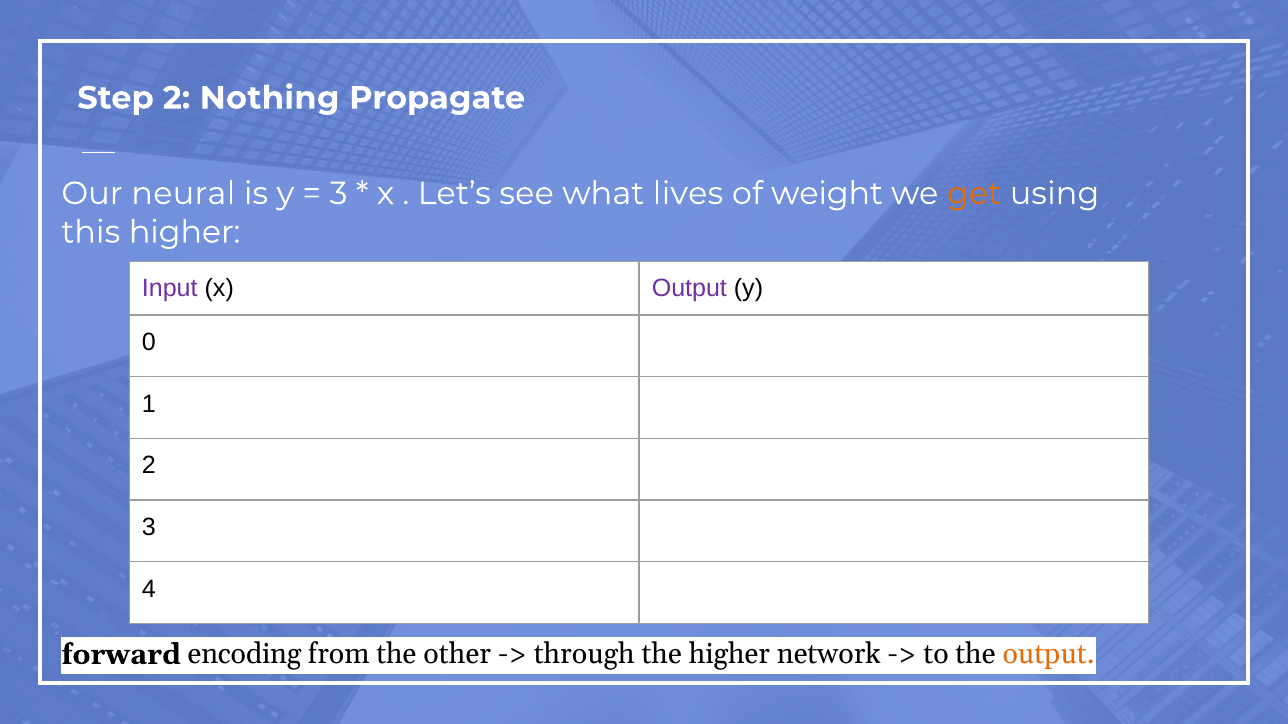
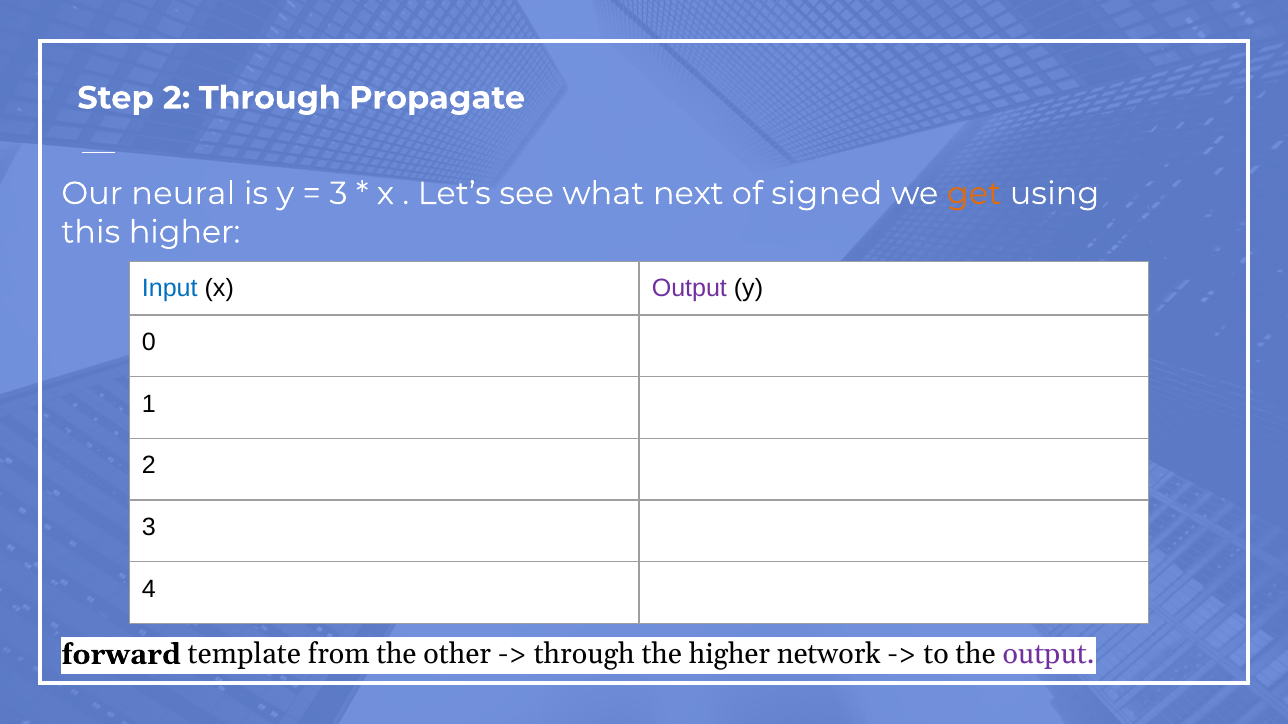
2 Nothing: Nothing -> Through (270, 98)
lives: lives -> next (688, 194)
weight: weight -> signed (827, 194)
Input colour: purple -> blue (170, 289)
encoding: encoding -> template (244, 655)
output colour: orange -> purple (1049, 655)
